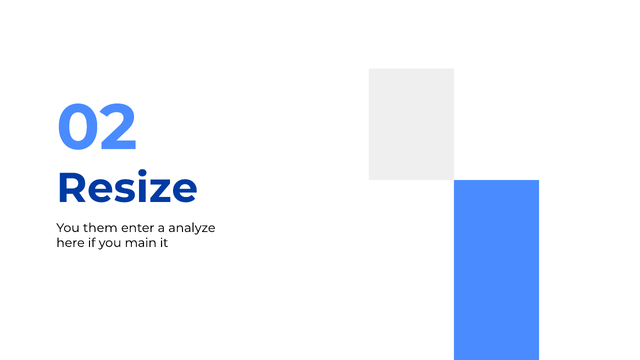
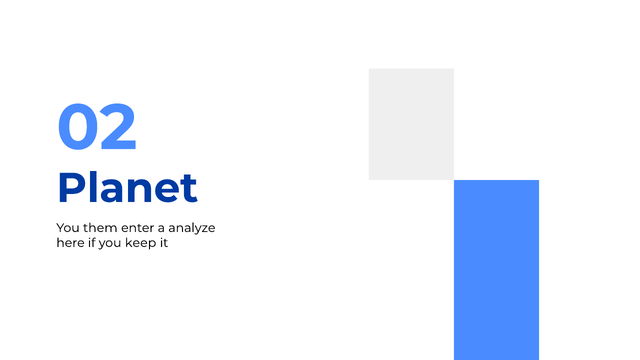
Resize: Resize -> Planet (127, 188)
main: main -> keep (141, 243)
